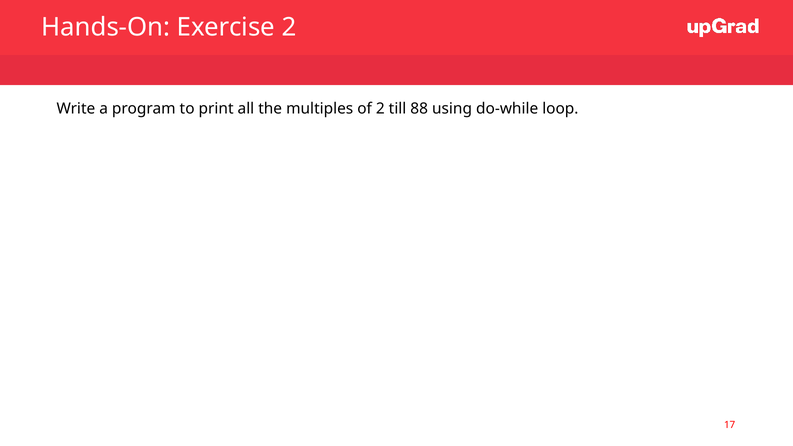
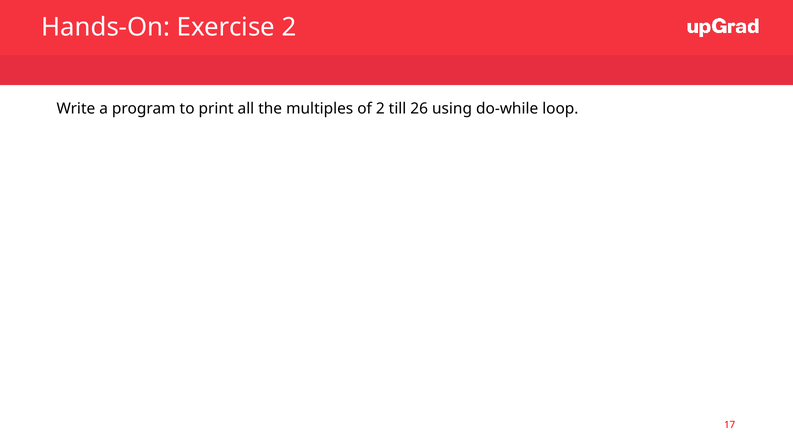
88: 88 -> 26 (419, 109)
